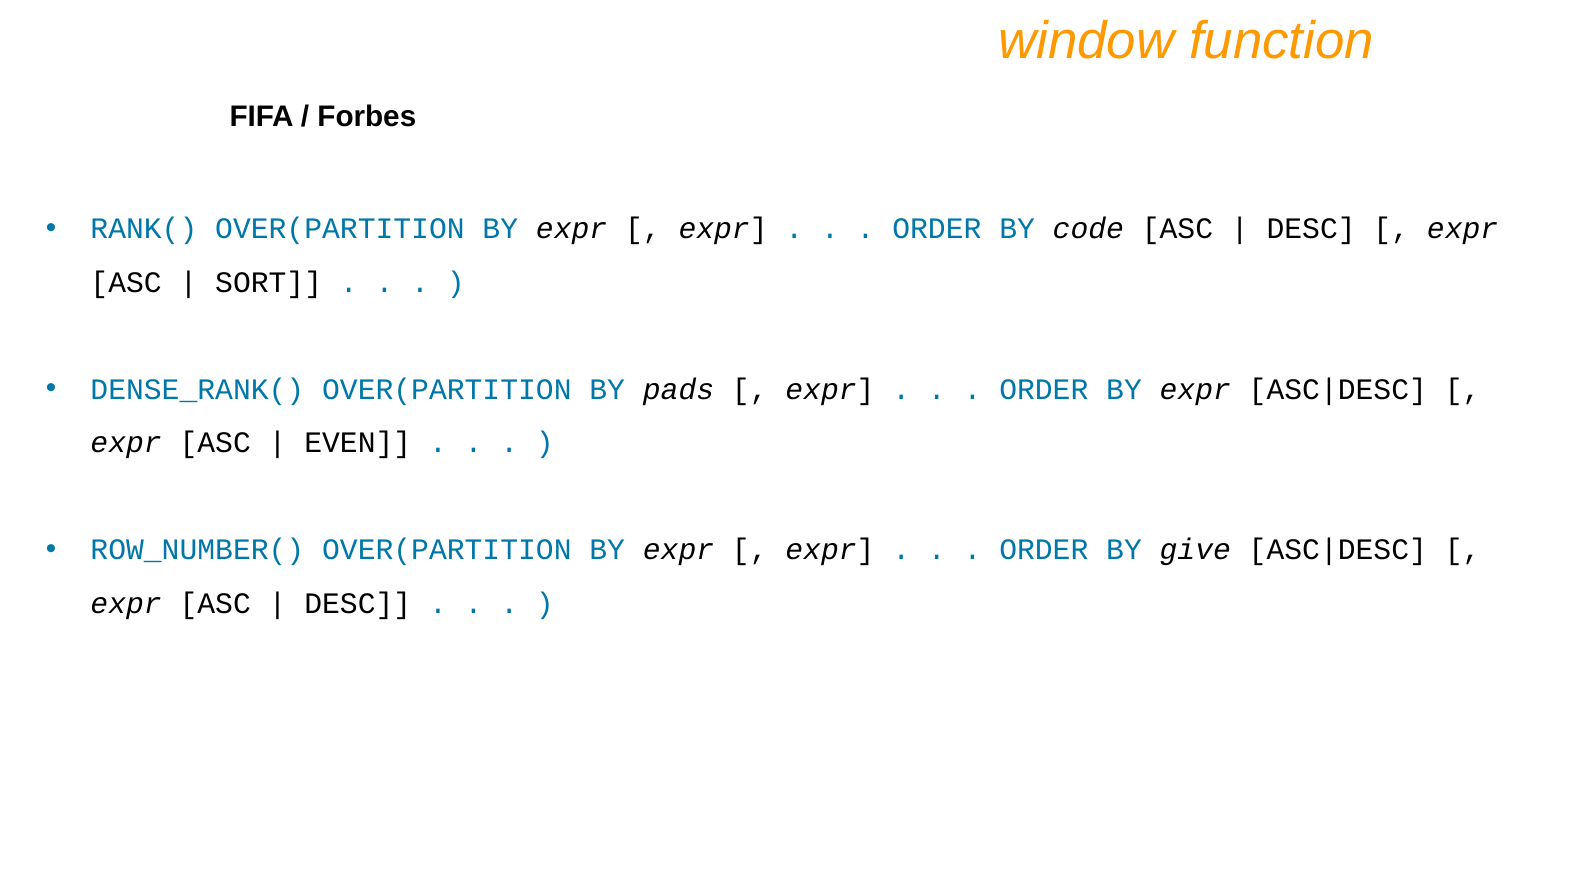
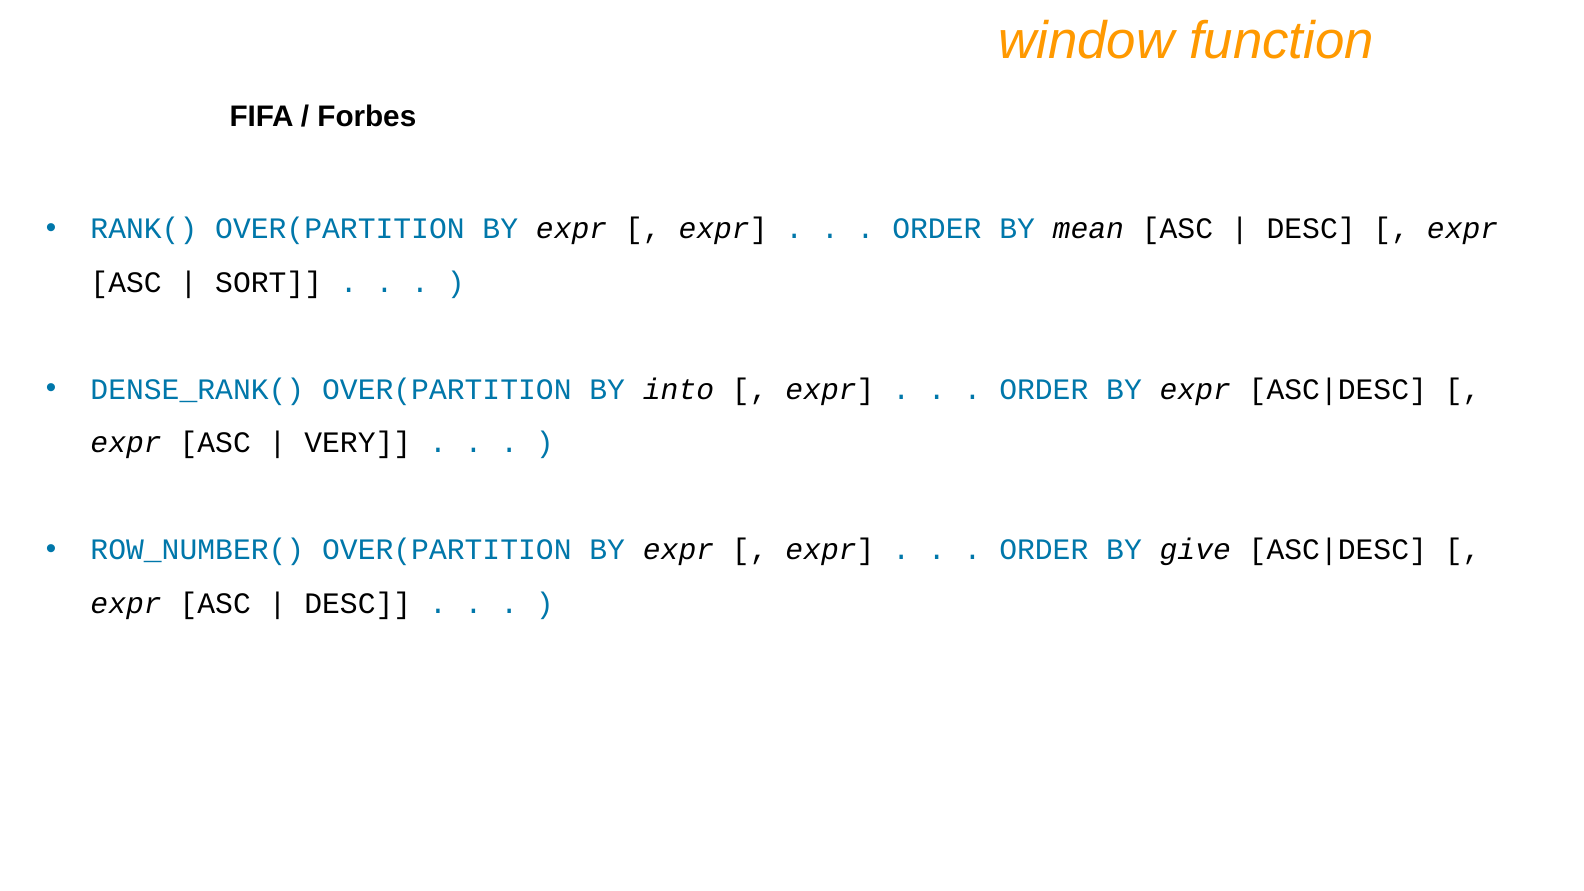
code: code -> mean (1088, 229)
pads: pads -> into (679, 390)
EVEN: EVEN -> VERY (358, 443)
